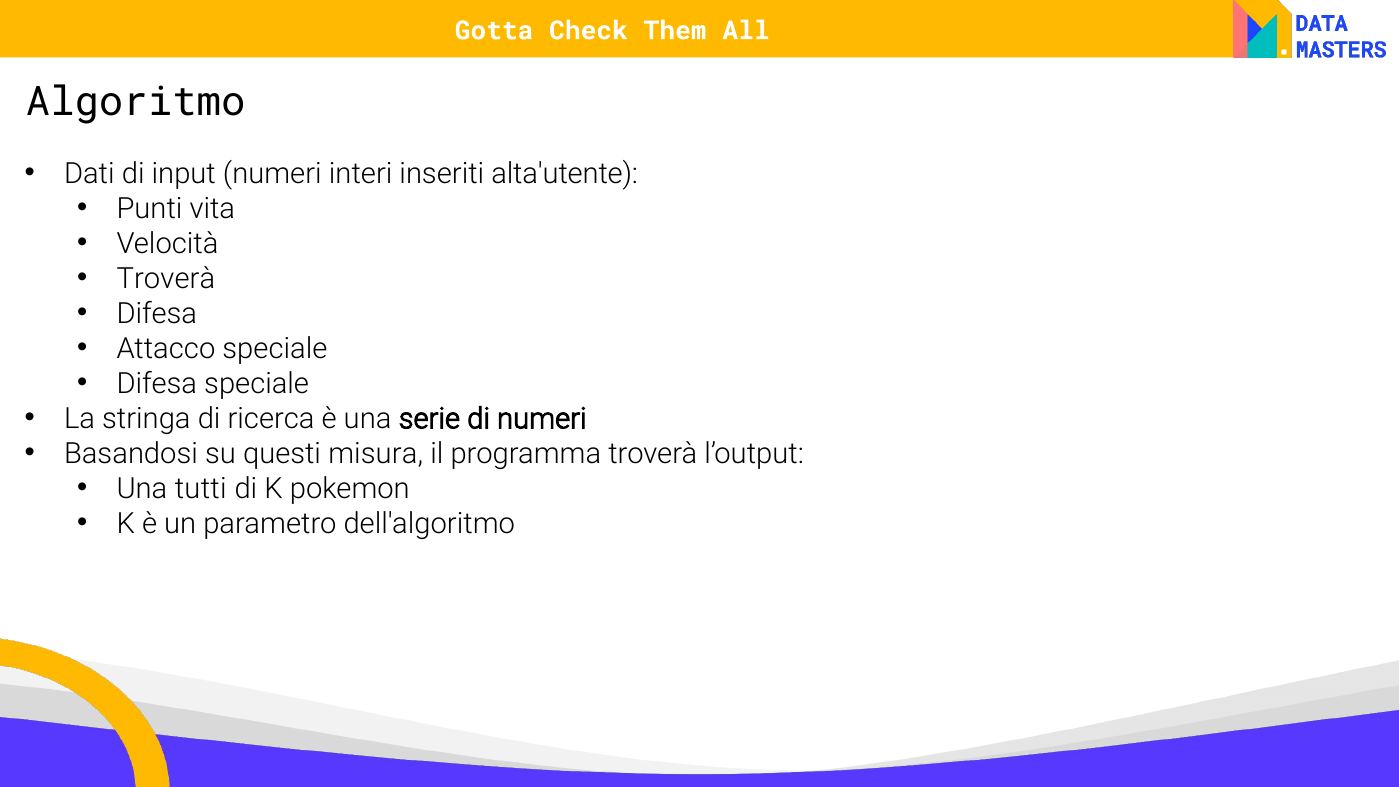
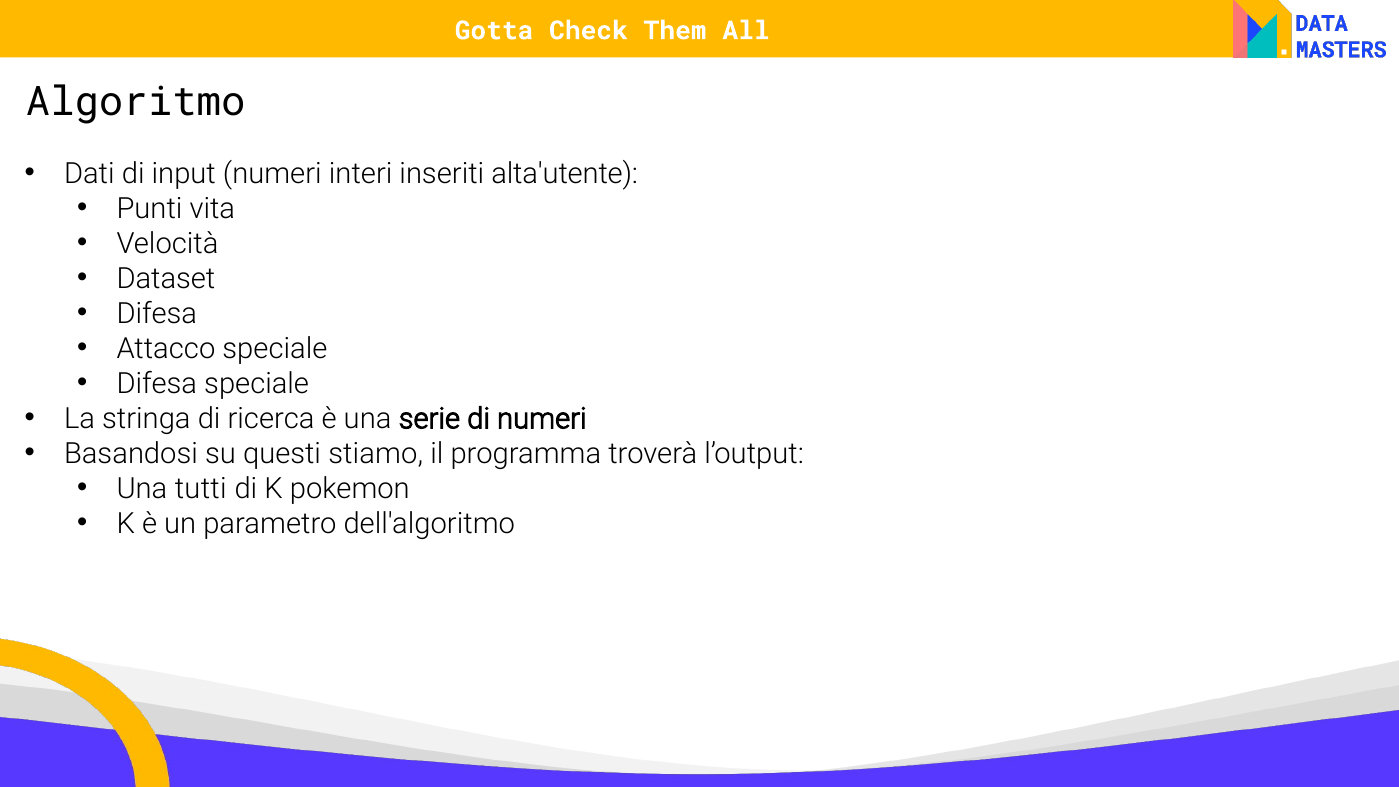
Troverà: Troverà -> Dataset (166, 279)
misura: misura -> stiamo (376, 454)
